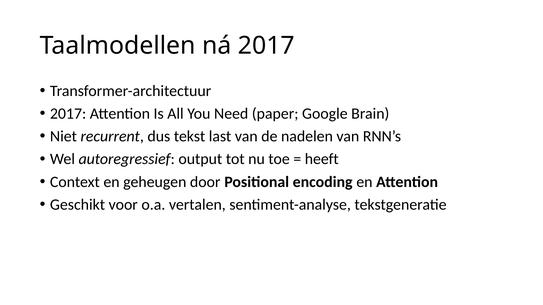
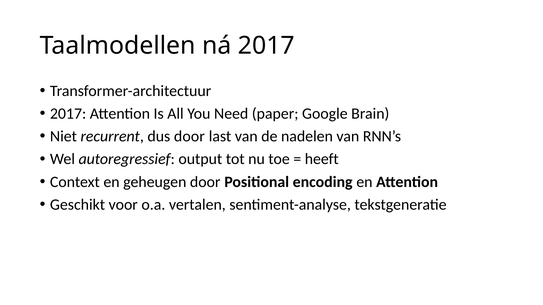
dus tekst: tekst -> door (189, 136)
